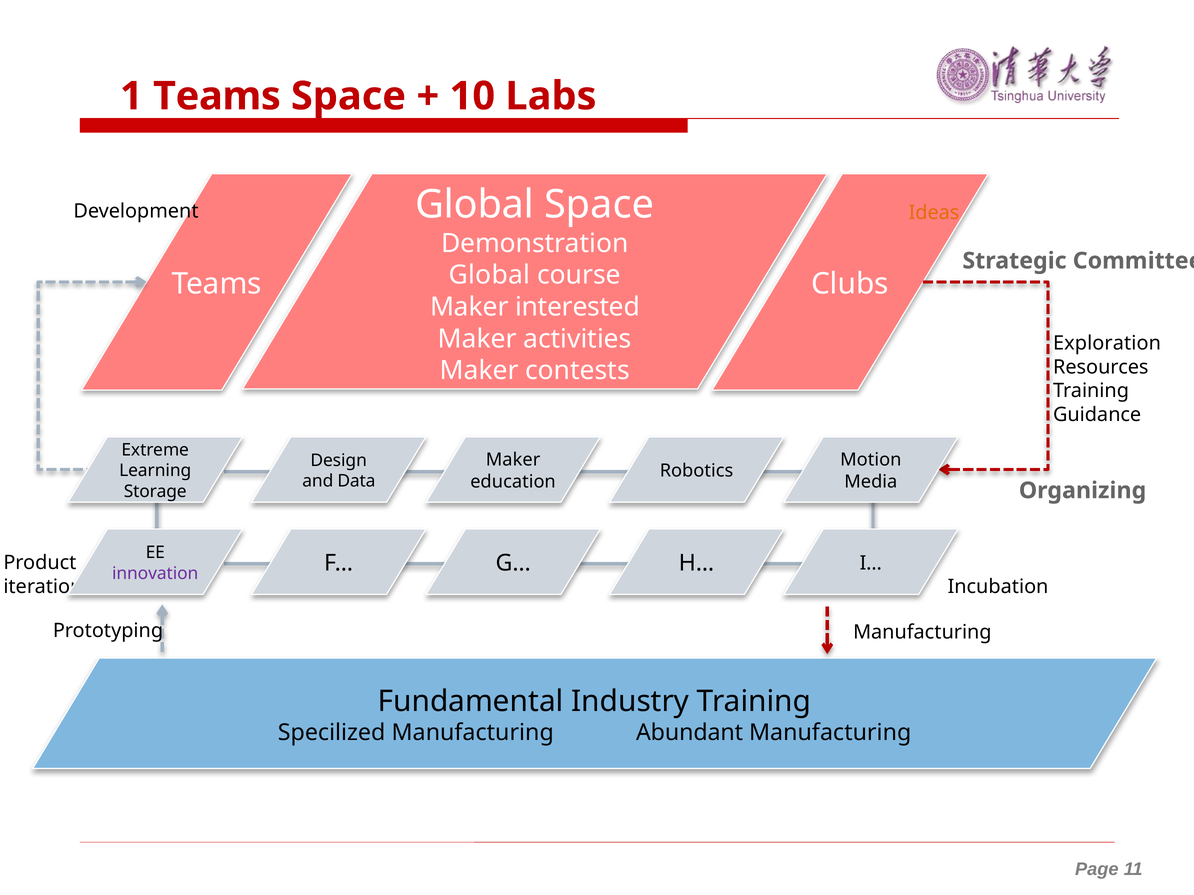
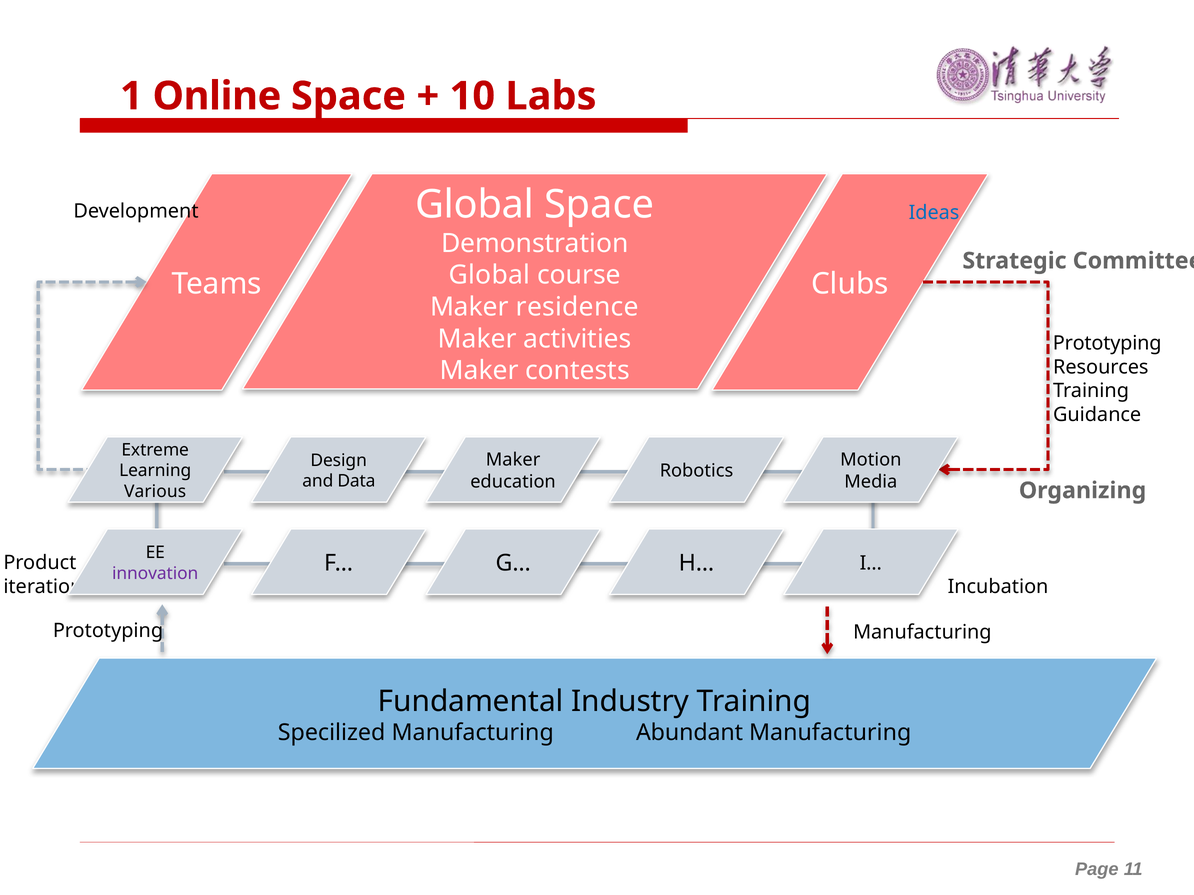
1 Teams: Teams -> Online (217, 96)
Ideas colour: orange -> blue (934, 213)
interested: interested -> residence (577, 307)
Exploration: Exploration -> Prototyping (1107, 343)
Storage: Storage -> Various (155, 492)
